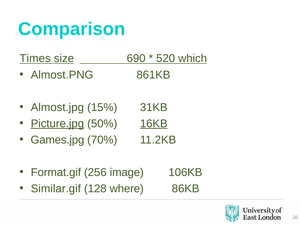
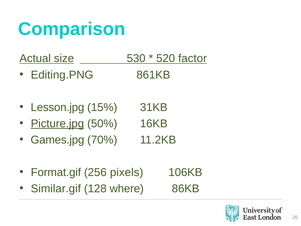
Times: Times -> Actual (35, 58)
690: 690 -> 530 (136, 58)
which: which -> factor (193, 58)
Almost.PNG: Almost.PNG -> Editing.PNG (62, 75)
Almost.jpg: Almost.jpg -> Lesson.jpg (57, 107)
16KB underline: present -> none (154, 123)
image: image -> pixels (127, 172)
